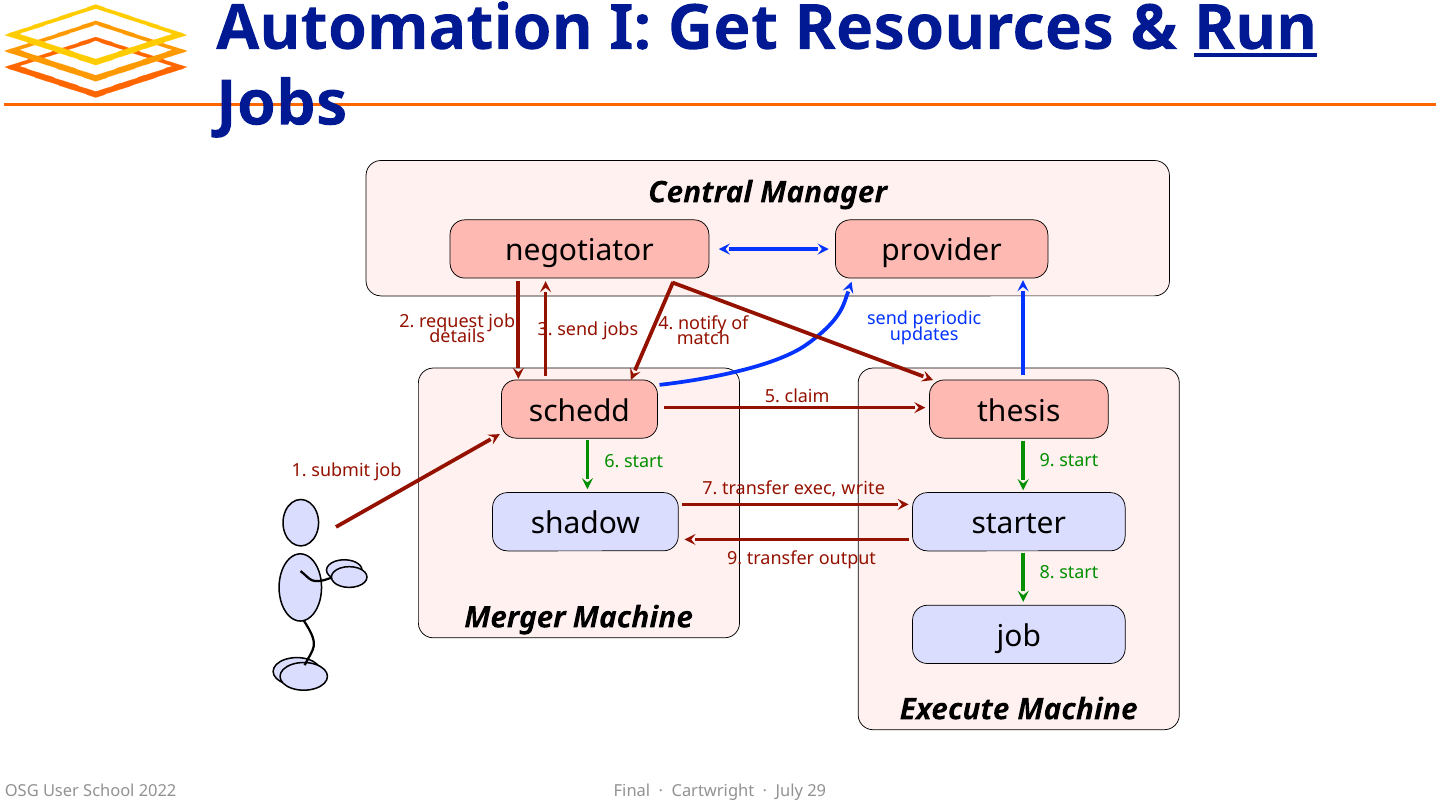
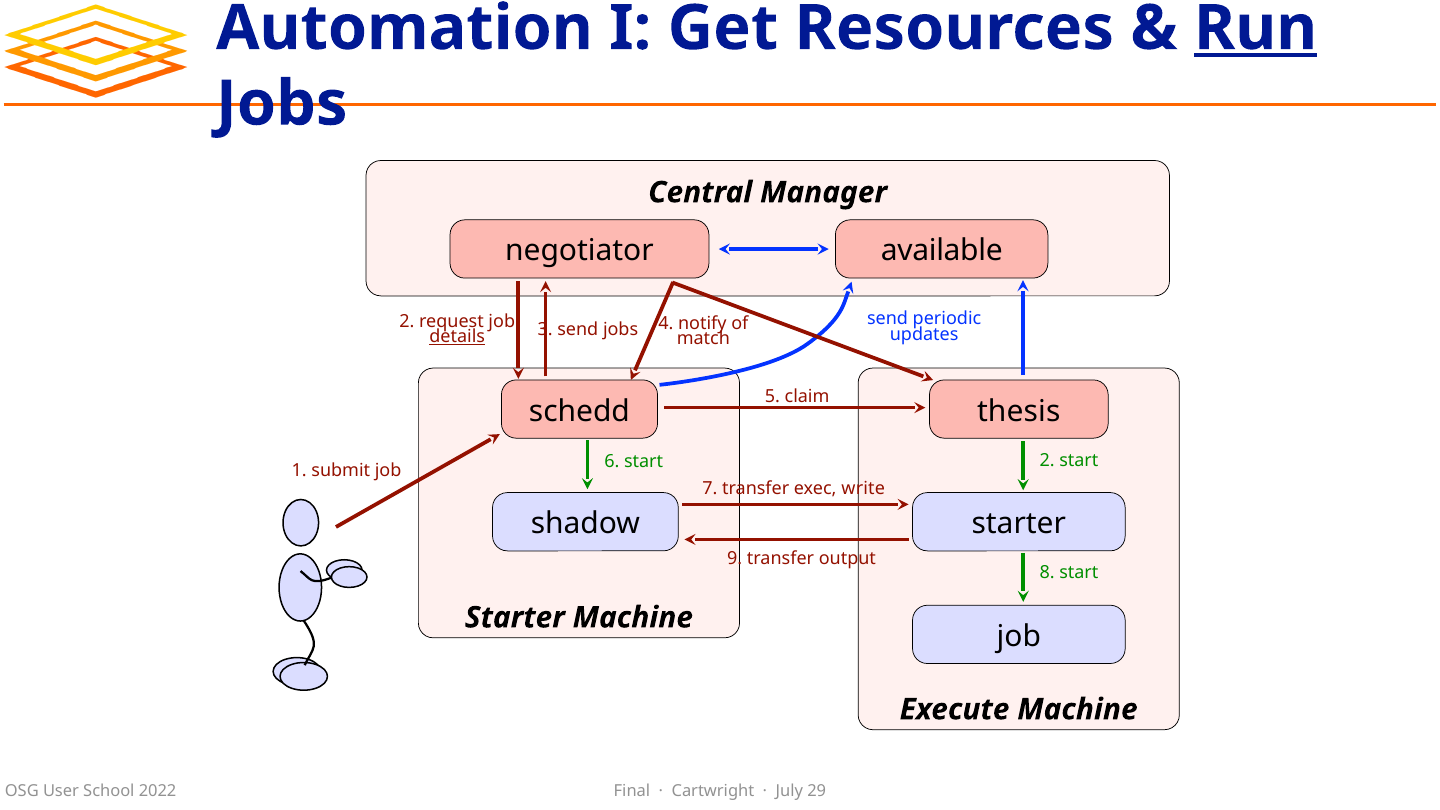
provider: provider -> available (942, 251)
details underline: none -> present (457, 337)
start 9: 9 -> 2 (1047, 460)
Merger: Merger -> Starter (515, 618)
